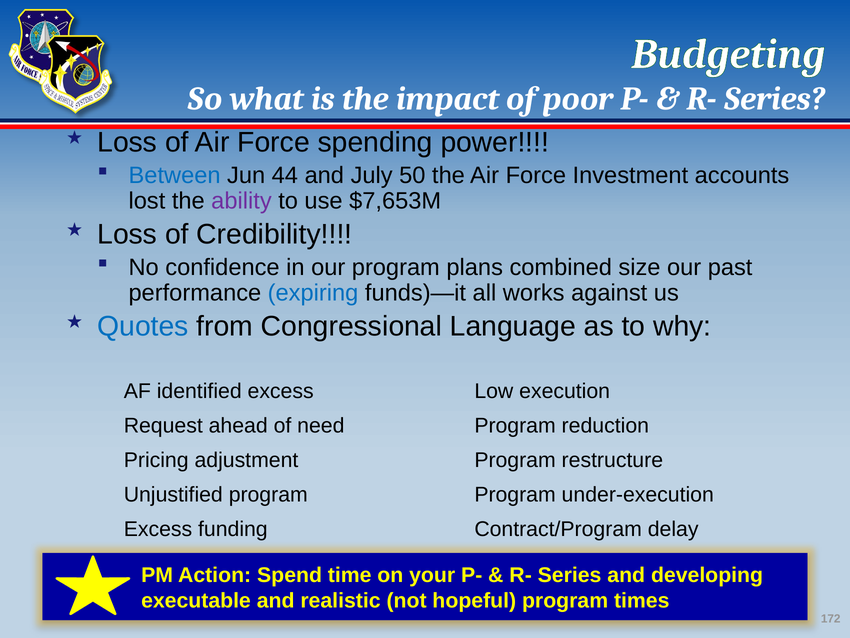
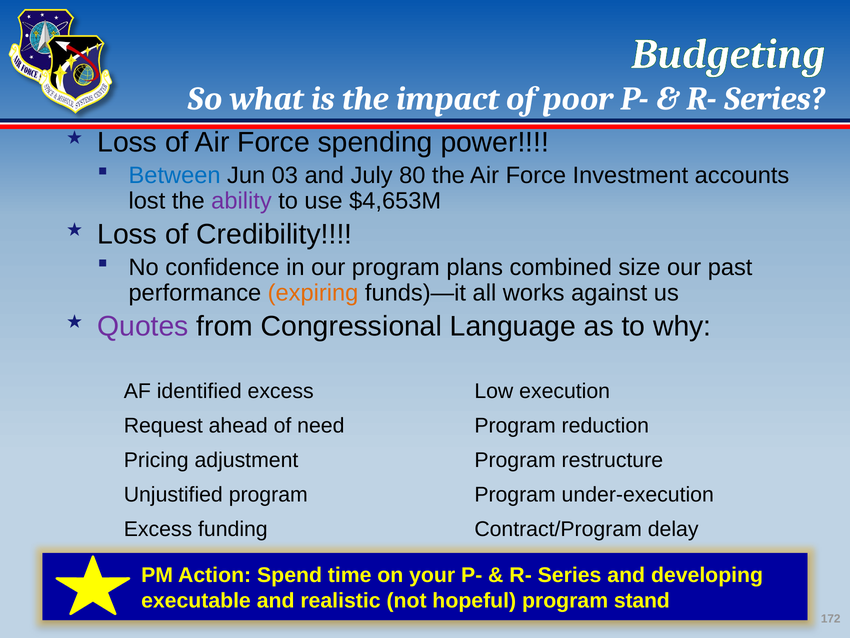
44: 44 -> 03 (285, 175)
50: 50 -> 80 (412, 175)
$7,653M: $7,653M -> $4,653M (395, 201)
expiring colour: blue -> orange (313, 293)
Quotes colour: blue -> purple (143, 326)
times: times -> stand (642, 600)
